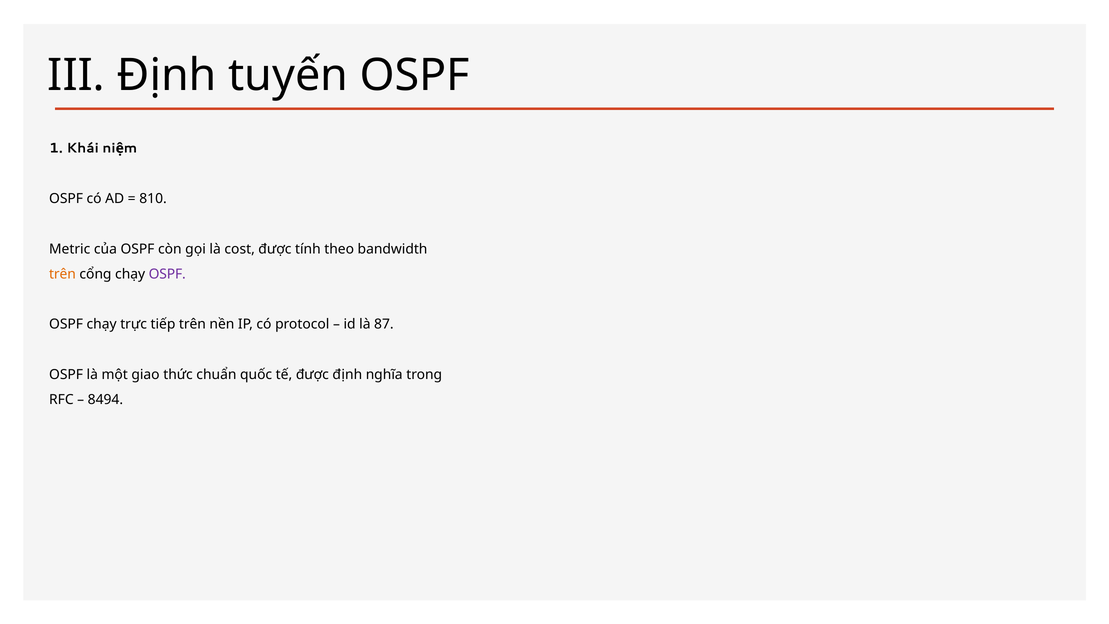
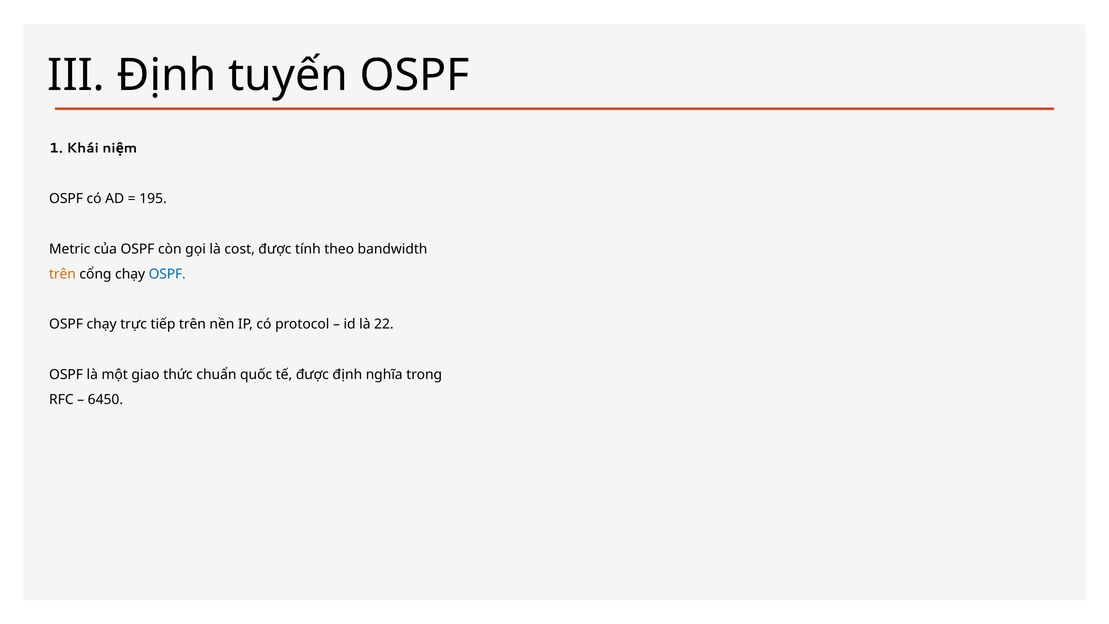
810: 810 -> 195 (153, 199)
OSPF colour: purple -> blue (167, 274)
87: 87 -> 22 (384, 324)
8494: 8494 -> 6450 (105, 400)
